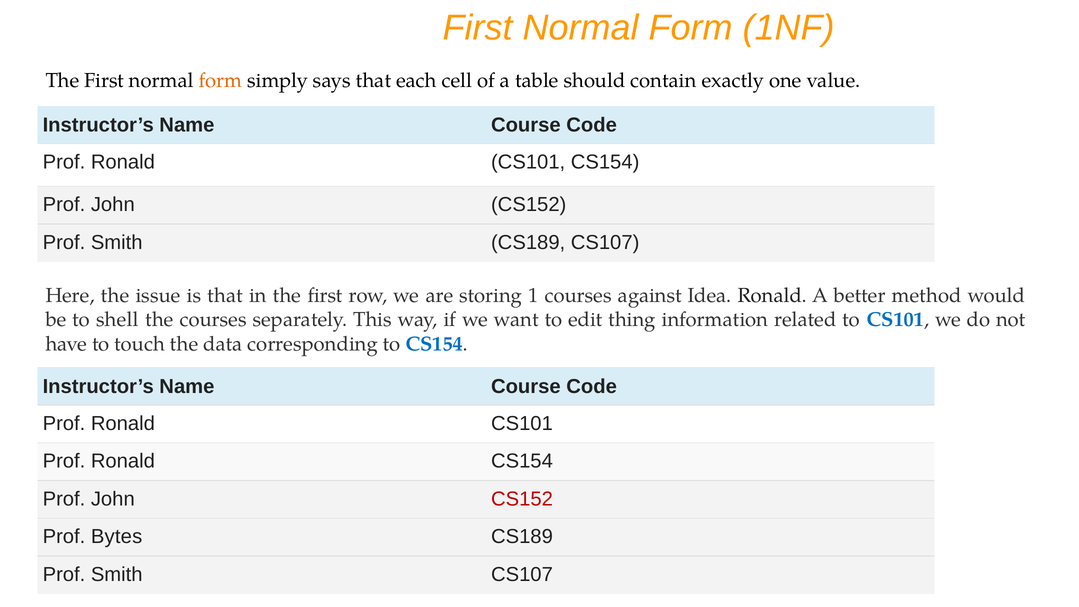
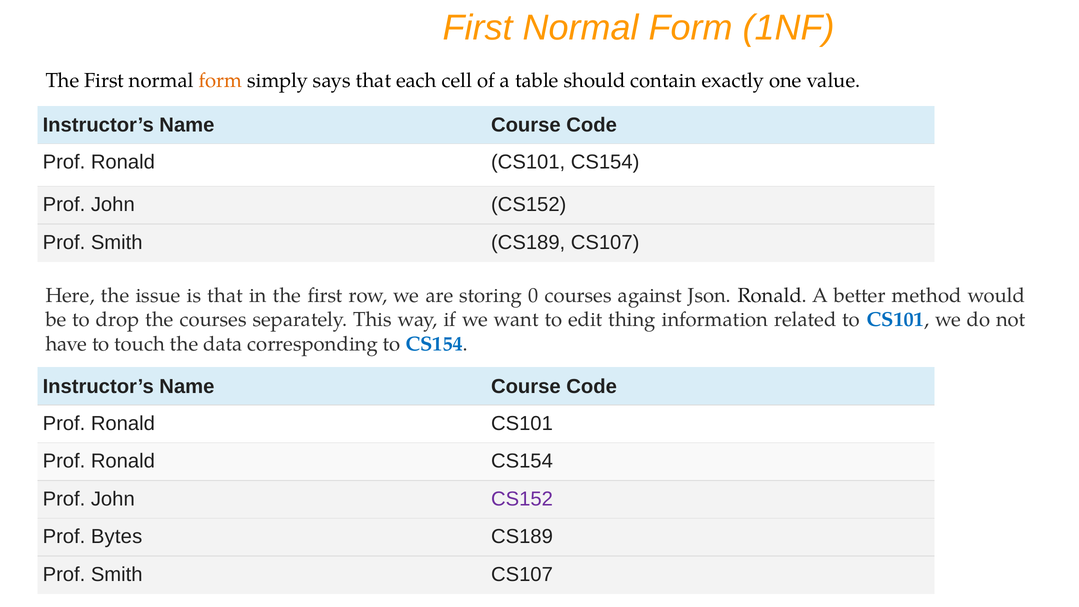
1: 1 -> 0 (533, 295)
Idea: Idea -> Json (709, 295)
shell: shell -> drop (118, 320)
CS152 colour: red -> purple (522, 499)
